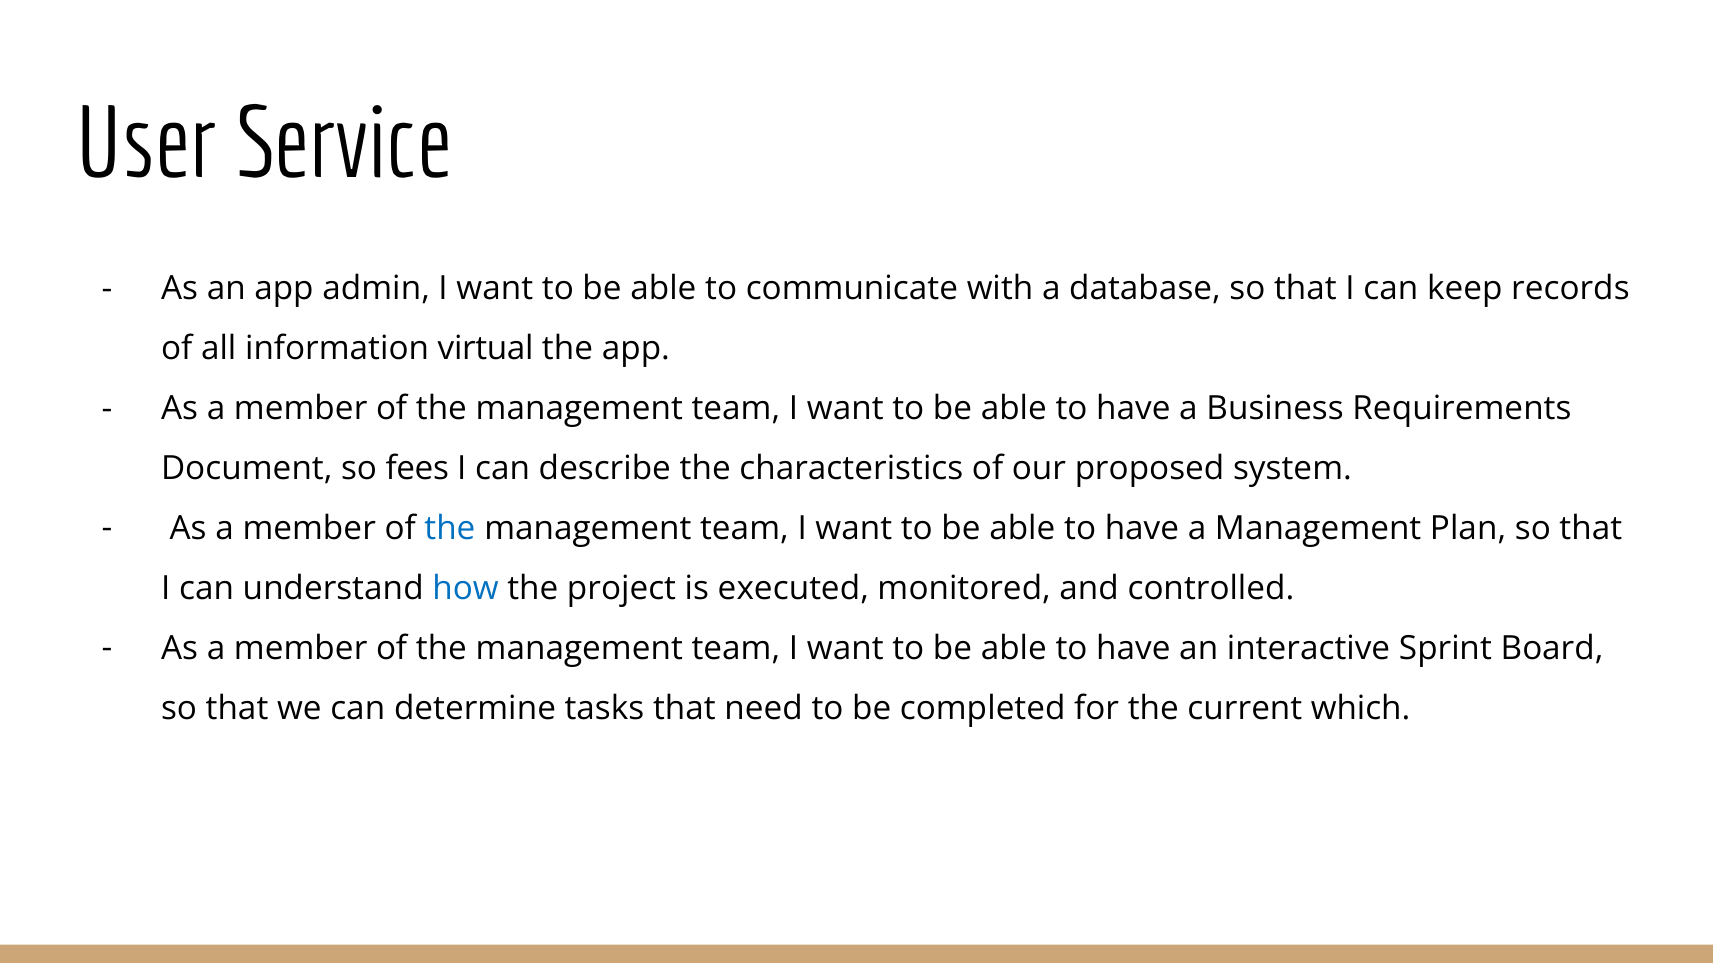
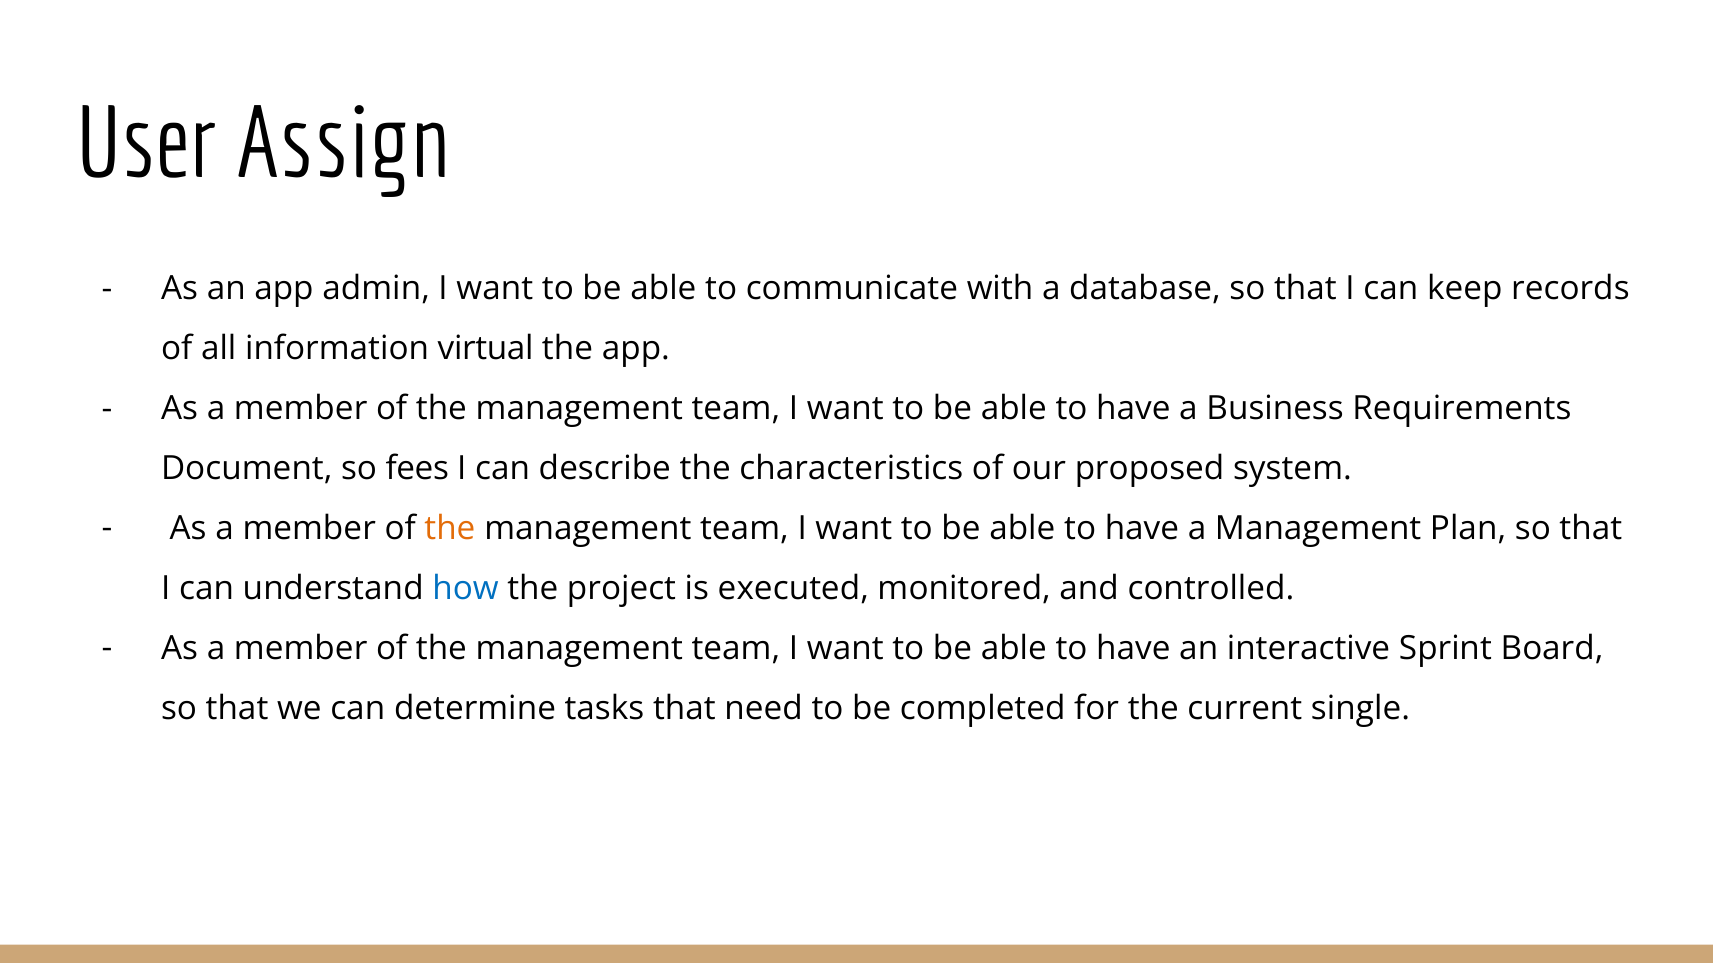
Service: Service -> Assign (344, 145)
the colour: blue -> orange (450, 529)
which: which -> single (1361, 709)
